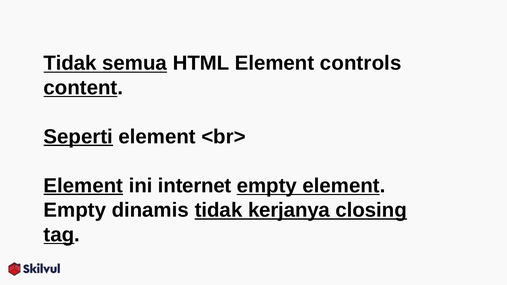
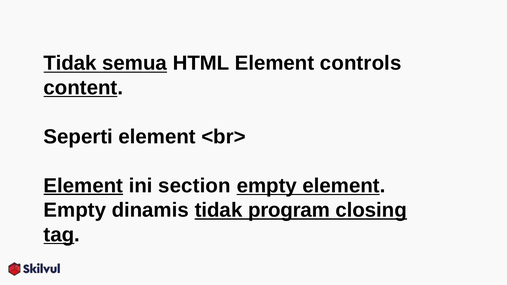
Seperti underline: present -> none (78, 137)
internet: internet -> section (194, 186)
kerjanya: kerjanya -> program (289, 210)
